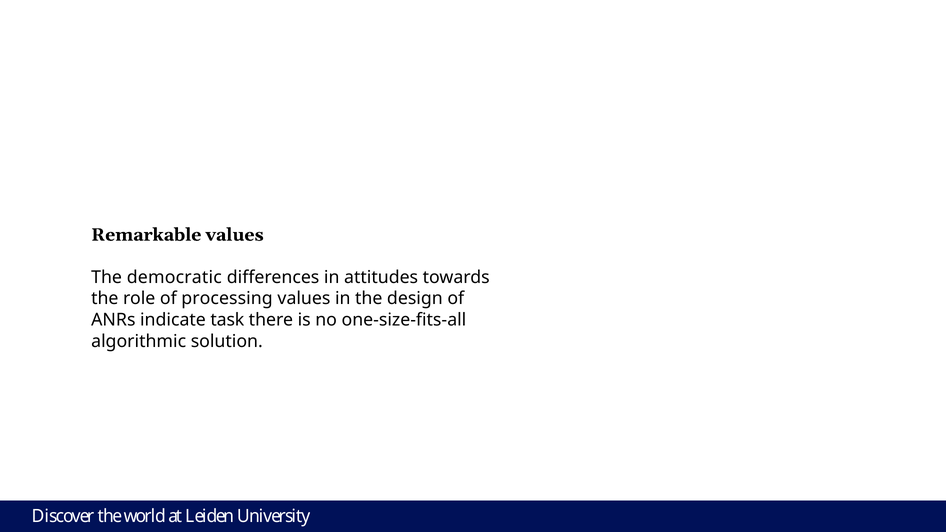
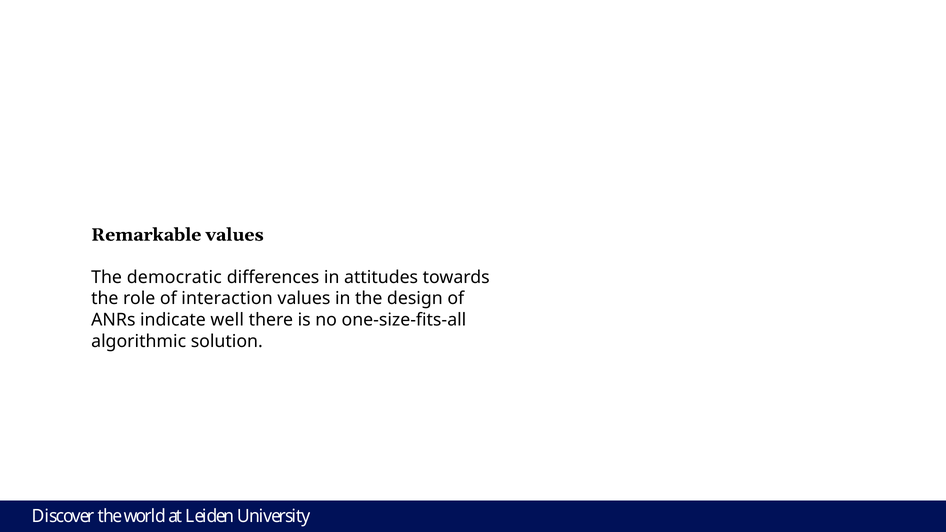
processing: processing -> interaction (227, 299)
task: task -> well (227, 320)
